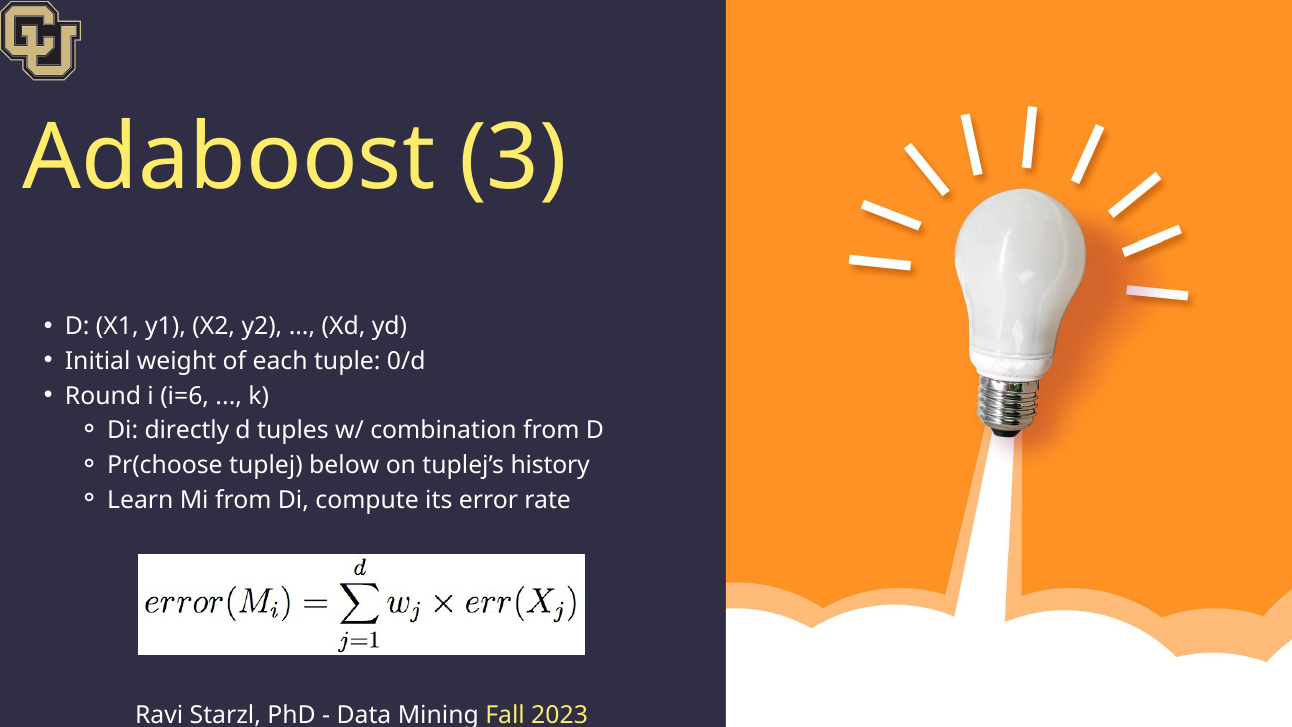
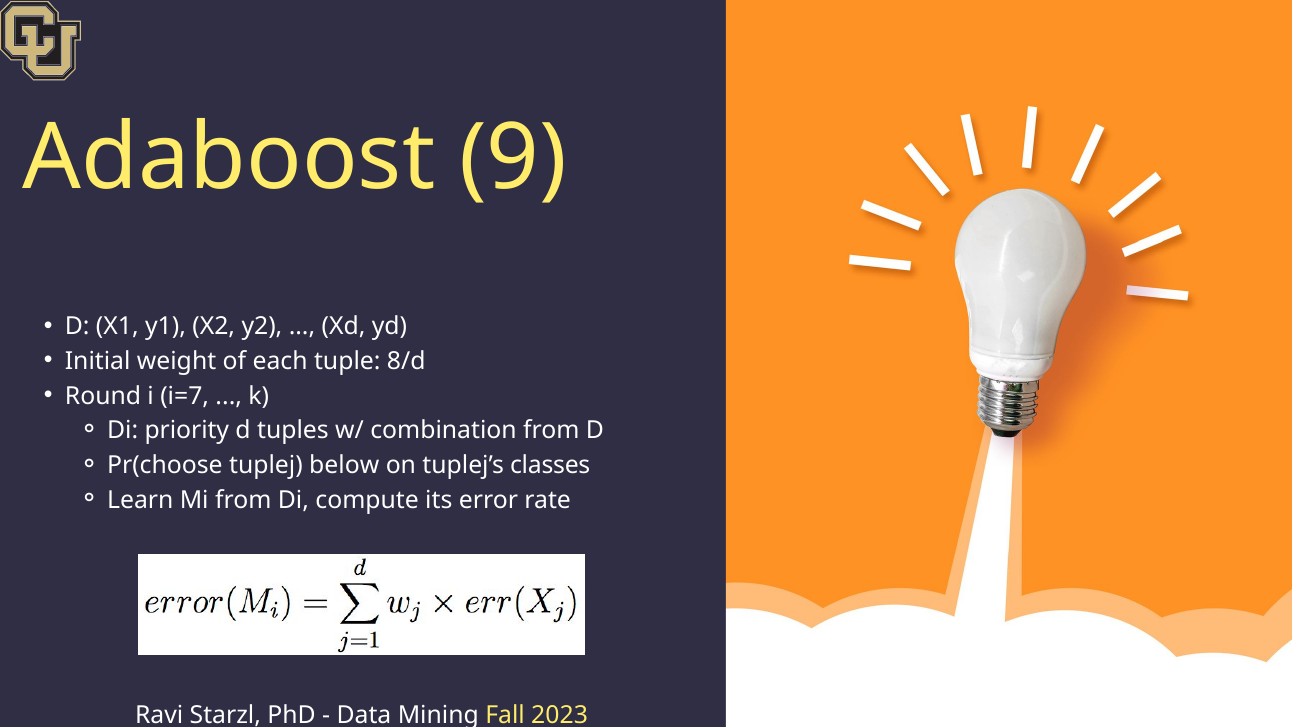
3: 3 -> 9 (513, 158)
0/d: 0/d -> 8/d (406, 361)
i=6: i=6 -> i=7 (185, 396)
directly: directly -> priority (187, 430)
history: history -> classes (550, 465)
